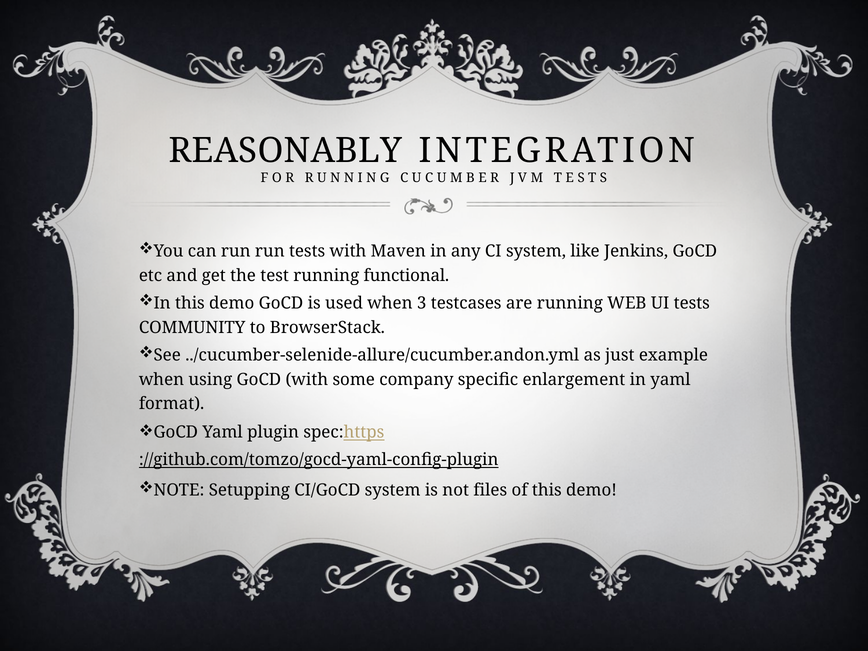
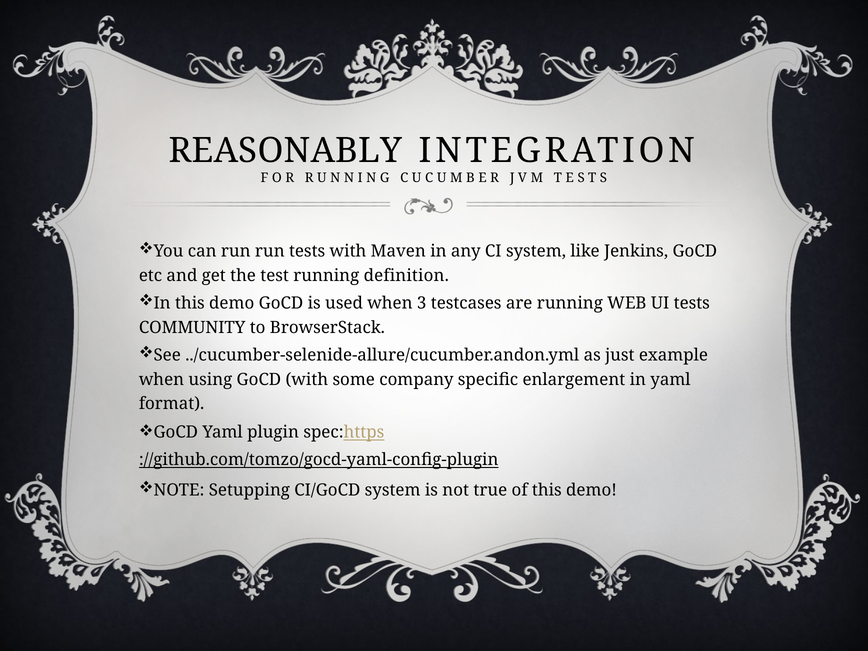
functional: functional -> definition (406, 275)
files: files -> true (490, 490)
